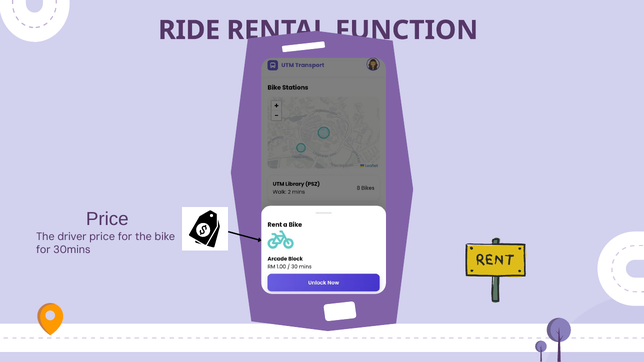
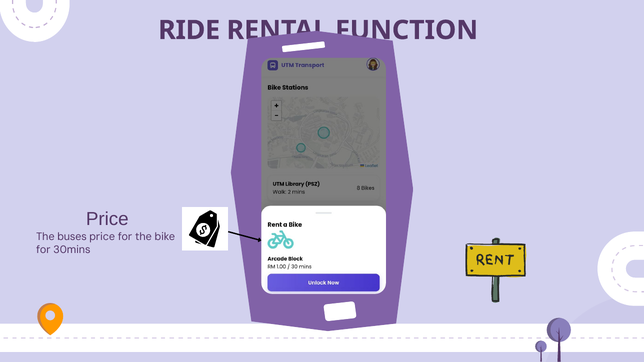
driver: driver -> buses (72, 237)
